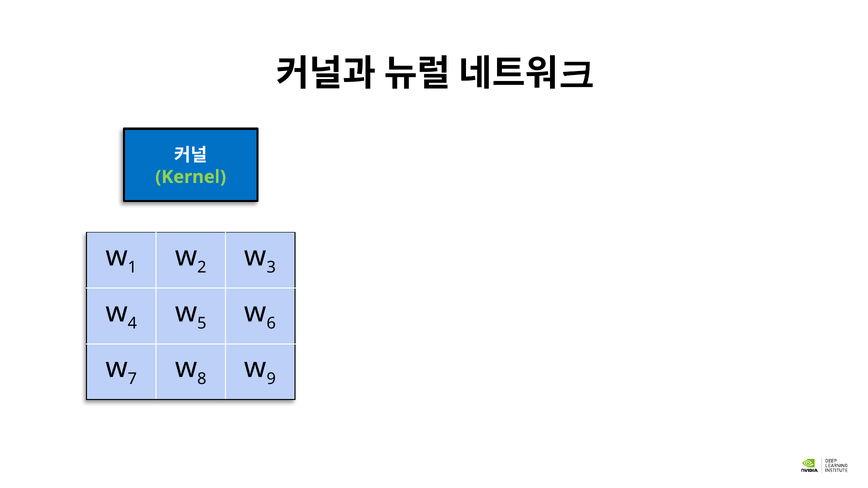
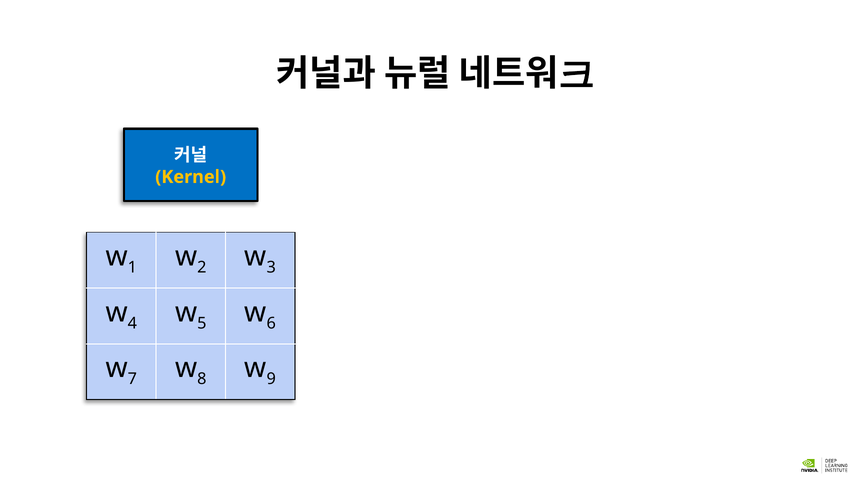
Kernel colour: light green -> yellow (191, 177)
